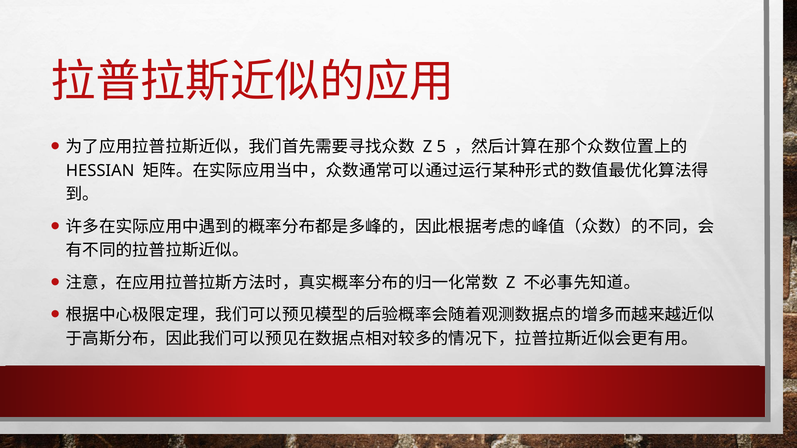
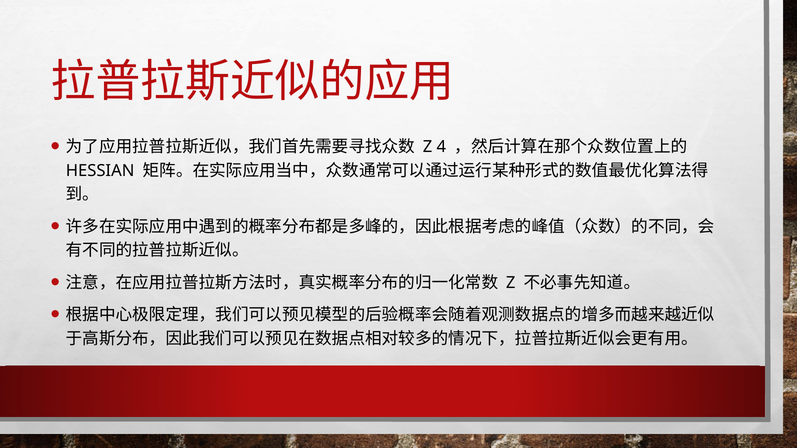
5: 5 -> 4 (441, 147)
